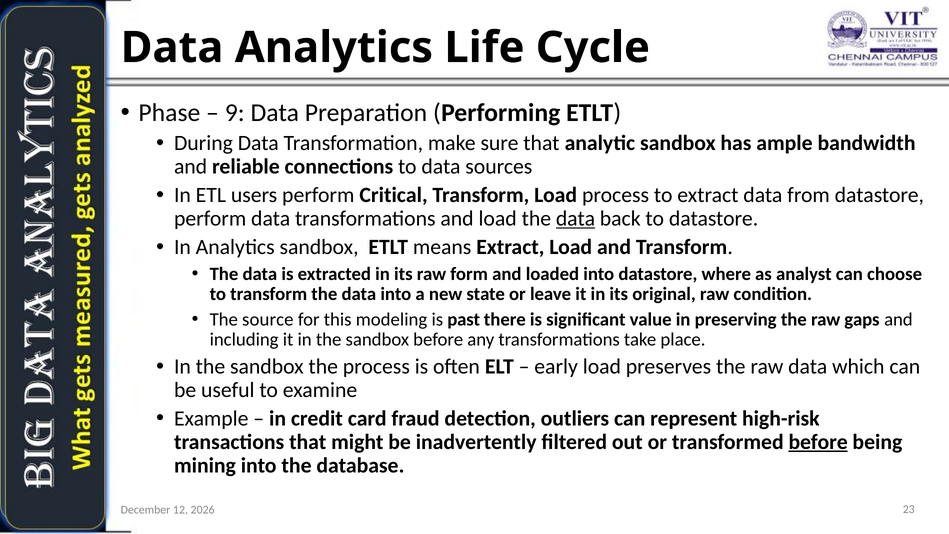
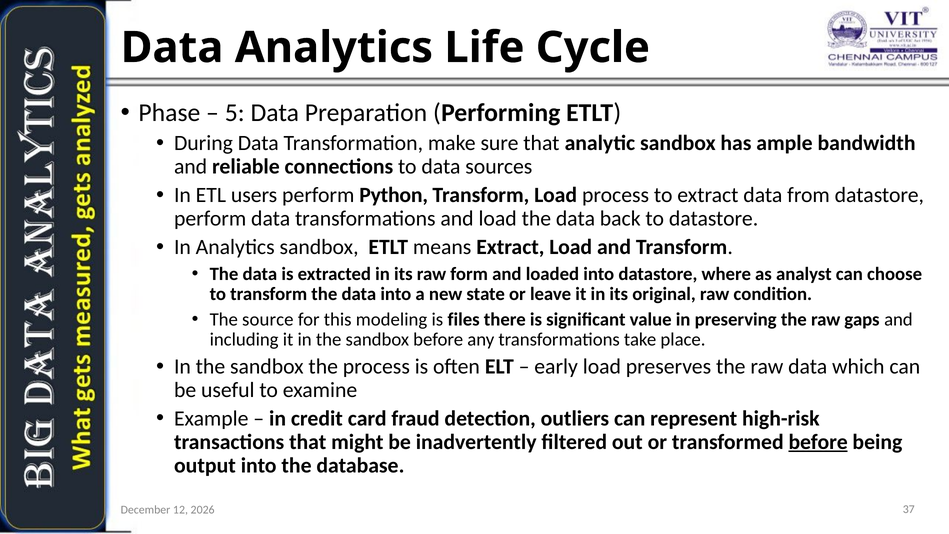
9: 9 -> 5 (235, 113)
Critical: Critical -> Python (394, 195)
data underline: present -> none (576, 219)
past: past -> files (464, 319)
mining: mining -> output (205, 465)
23: 23 -> 37 (909, 509)
